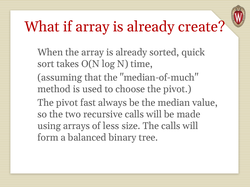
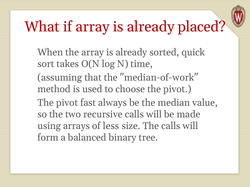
create: create -> placed (202, 27)
median-of-much: median-of-much -> median-of-work (159, 78)
